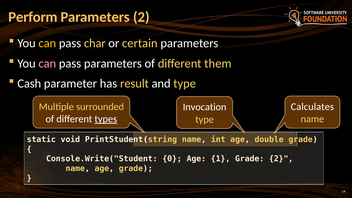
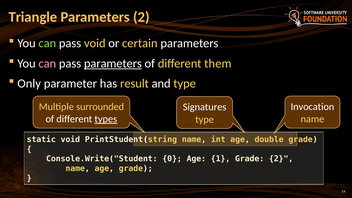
Perform: Perform -> Triangle (33, 17)
can colour: yellow -> light green (47, 43)
pass char: char -> void (95, 43)
parameters underline: none -> present (113, 63)
Cash: Cash -> Only (29, 84)
Calculates: Calculates -> Invocation (312, 107)
Invocation: Invocation -> Signatures (205, 107)
